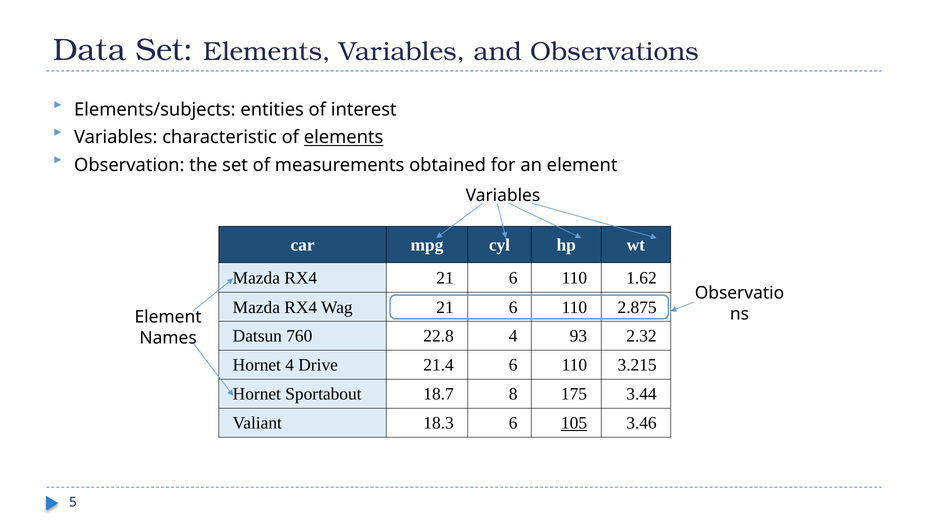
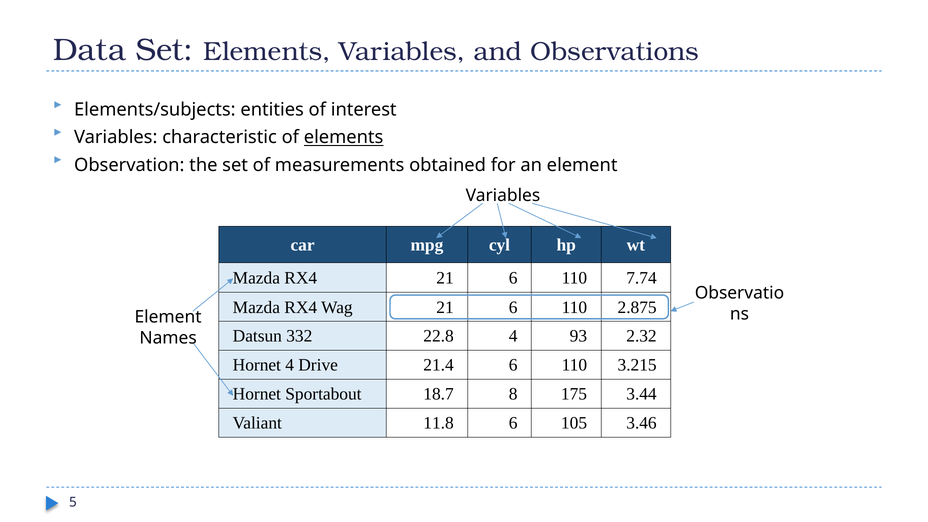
1.62: 1.62 -> 7.74 (642, 278)
760: 760 -> 332 (299, 336)
18.3: 18.3 -> 11.8 (439, 423)
105 underline: present -> none (574, 423)
